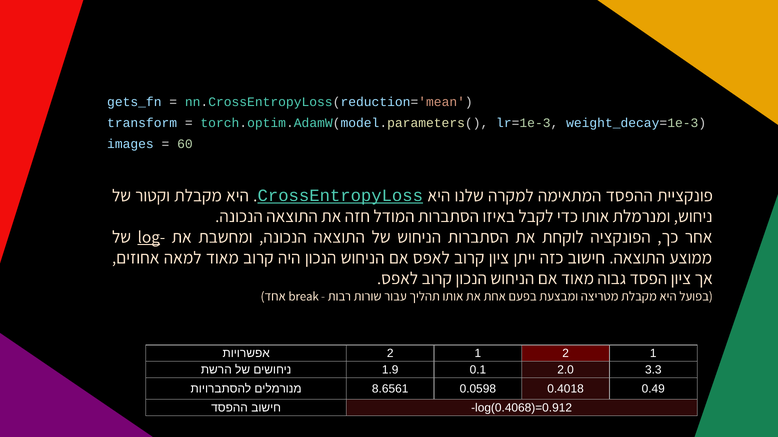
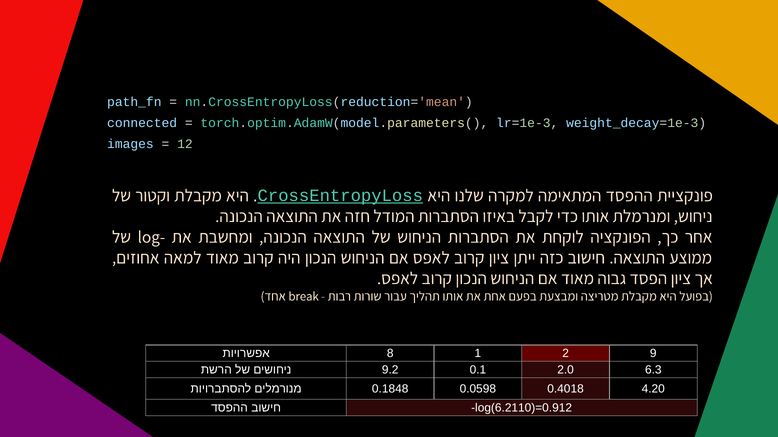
gets_fn: gets_fn -> path_fn (134, 102)
transform: transform -> connected (142, 123)
60: 60 -> 12 (185, 144)
log underline: present -> none (149, 237)
2: 2 -> 8 (390, 354)
1 2 1: 1 -> 9 (653, 354)
1.9: 1.9 -> 9.2 (390, 370)
3.3: 3.3 -> 6.3 (653, 370)
8.6561: 8.6561 -> 0.1848 (390, 389)
0.49: 0.49 -> 4.20 (653, 389)
log(0.4068)=0.912: log(0.4068)=0.912 -> log(6.2110)=0.912 (522, 408)
